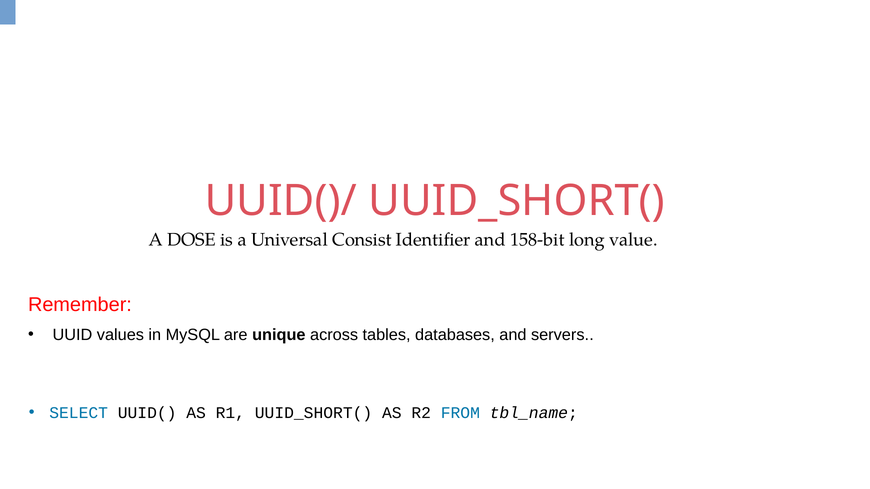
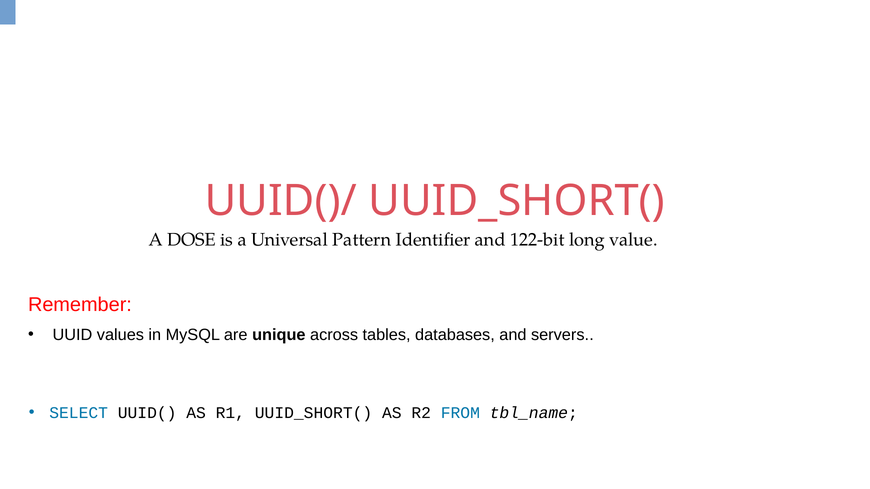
Consist: Consist -> Pattern (362, 240)
158-bit: 158-bit -> 122-bit (537, 240)
